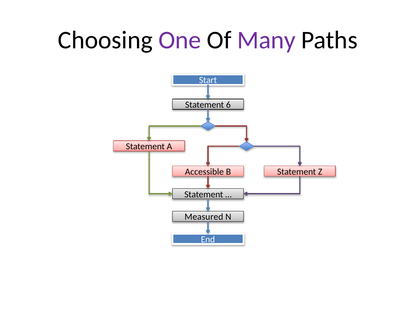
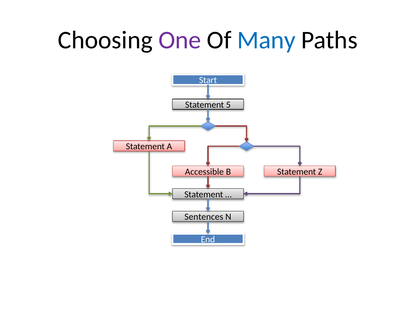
Many colour: purple -> blue (266, 40)
6: 6 -> 5 (228, 105)
Measured: Measured -> Sentences (204, 217)
